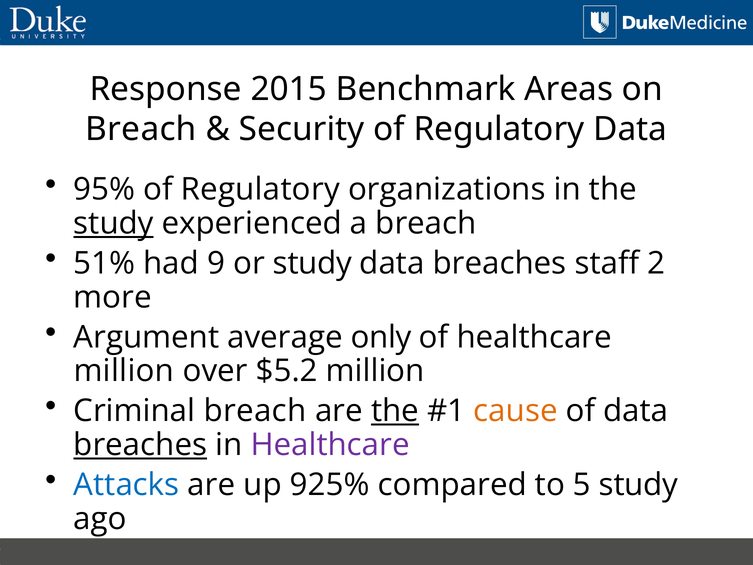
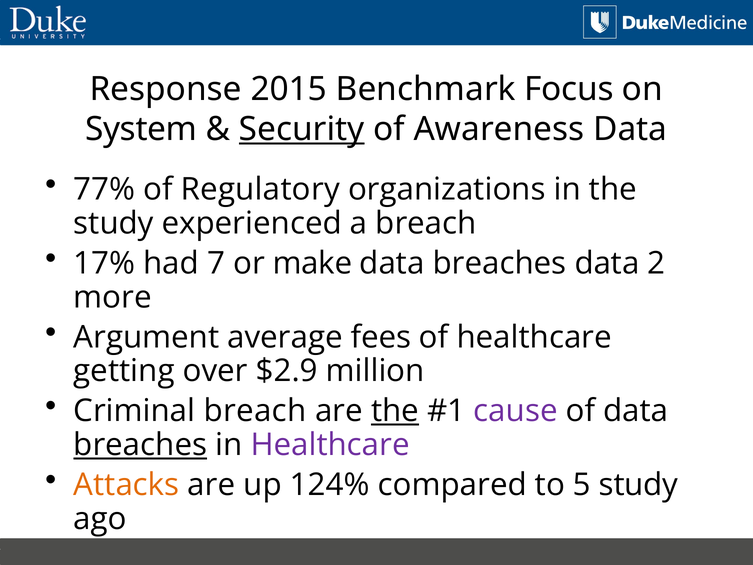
Areas: Areas -> Focus (569, 89)
Breach: Breach -> System (141, 129)
Security underline: none -> present (302, 129)
Regulatory: Regulatory -> Awareness (499, 129)
95%: 95% -> 77% (104, 189)
study underline: present -> none (113, 223)
51%: 51% -> 17% (104, 263)
9: 9 -> 7 (216, 263)
or study: study -> make (312, 263)
breaches staff: staff -> data (607, 263)
only: only -> fees (381, 337)
million: million -> getting (124, 371)
$5.2: $5.2 -> $2.9 (287, 371)
cause colour: orange -> purple (516, 411)
Attacks colour: blue -> orange (126, 485)
925%: 925% -> 124% (330, 485)
